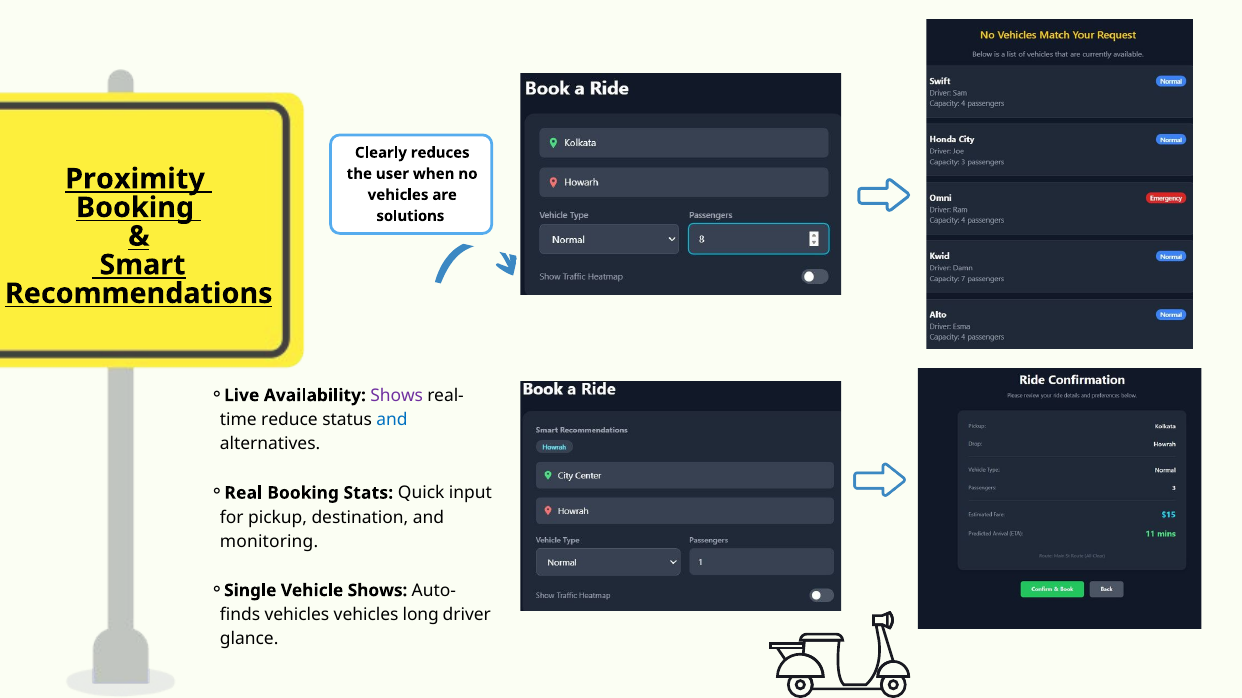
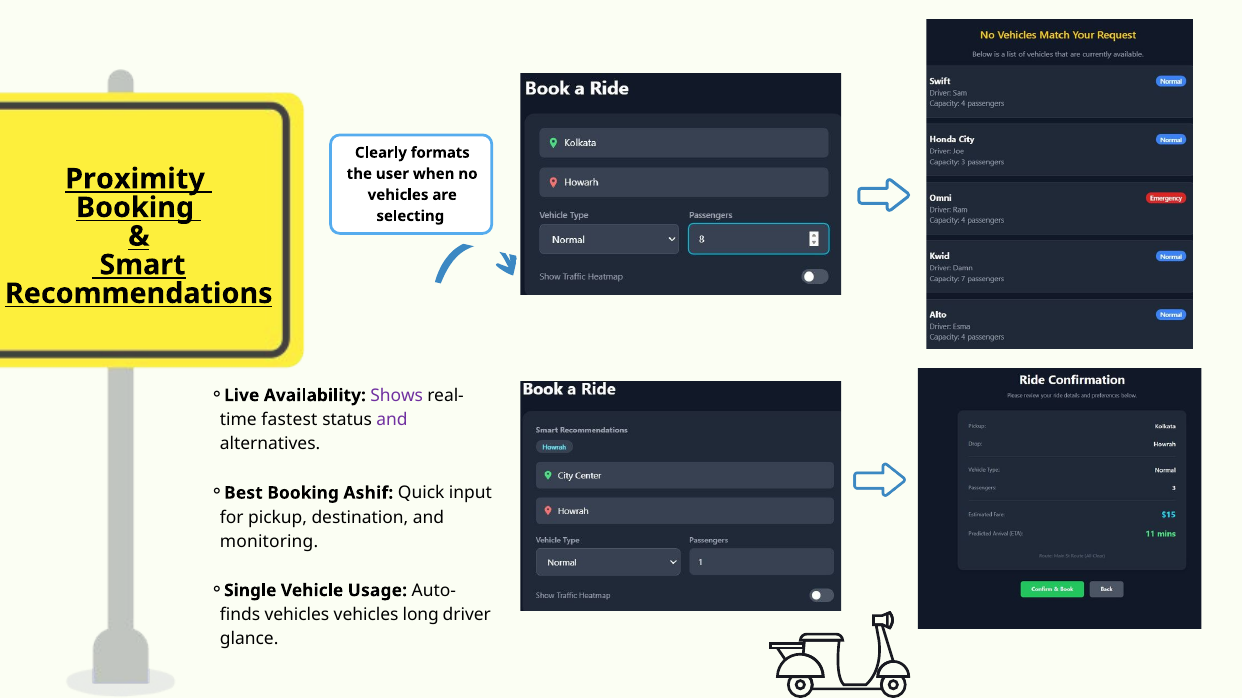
reduces: reduces -> formats (440, 153)
solutions: solutions -> selecting (410, 216)
reduce: reduce -> fastest (289, 420)
and colour: blue -> purple (392, 420)
Real: Real -> Best (243, 493)
Stats: Stats -> Ashif (368, 493)
Vehicle Shows: Shows -> Usage (377, 591)
